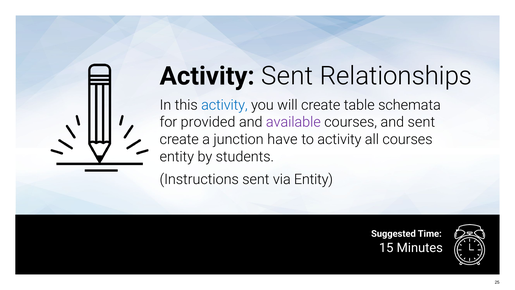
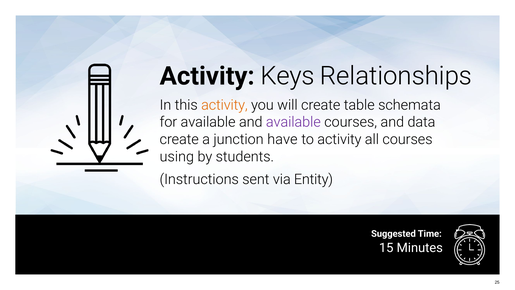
Activity Sent: Sent -> Keys (287, 76)
activity colour: blue -> orange (224, 105)
for provided: provided -> available (208, 122)
and sent: sent -> data (421, 122)
entity: entity -> using (177, 156)
